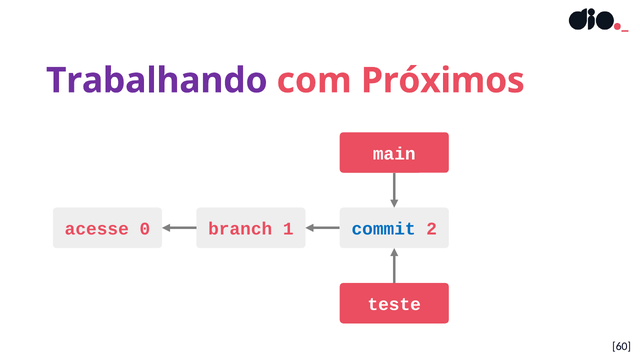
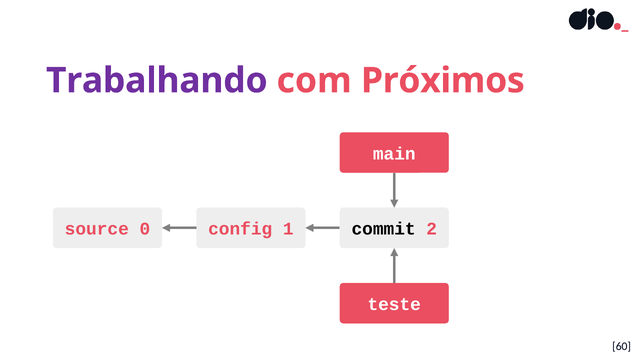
acesse: acesse -> source (97, 229)
branch: branch -> config (240, 229)
commit colour: blue -> black (384, 229)
